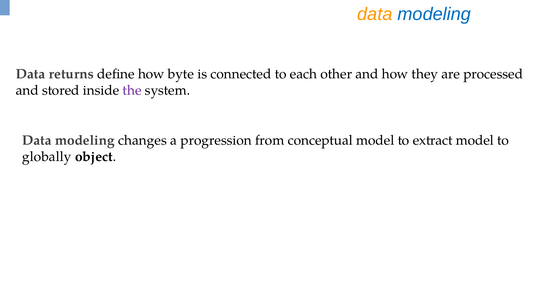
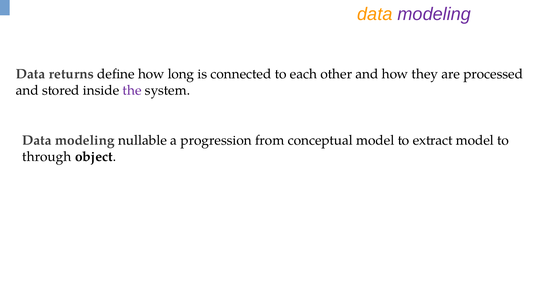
modeling colour: blue -> purple (434, 14)
byte: byte -> long (181, 74)
changes: changes -> nullable (142, 140)
globally: globally -> through (47, 156)
